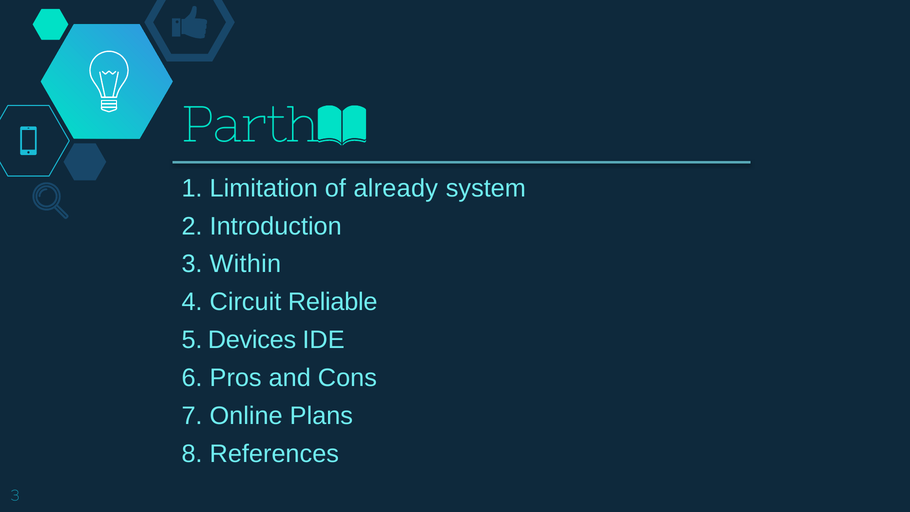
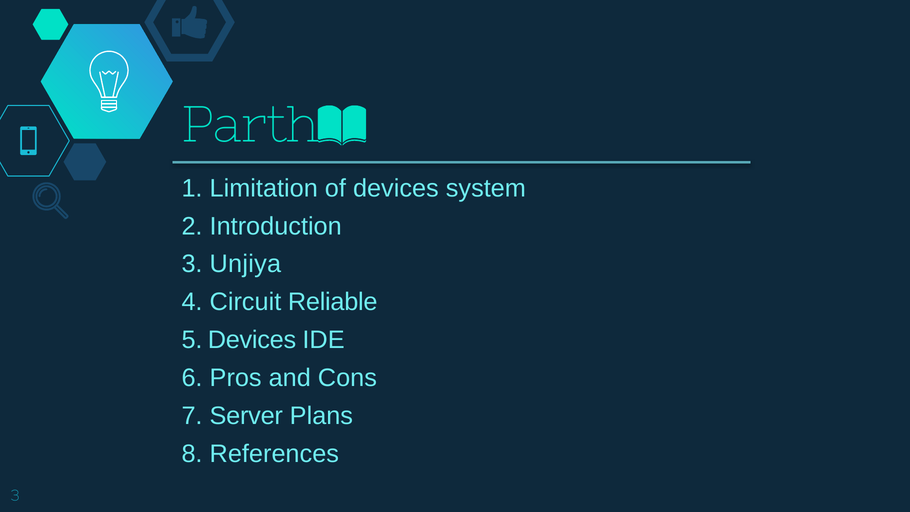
of already: already -> devices (396, 188)
Within: Within -> Unjiya (245, 264)
Online: Online -> Server (246, 416)
